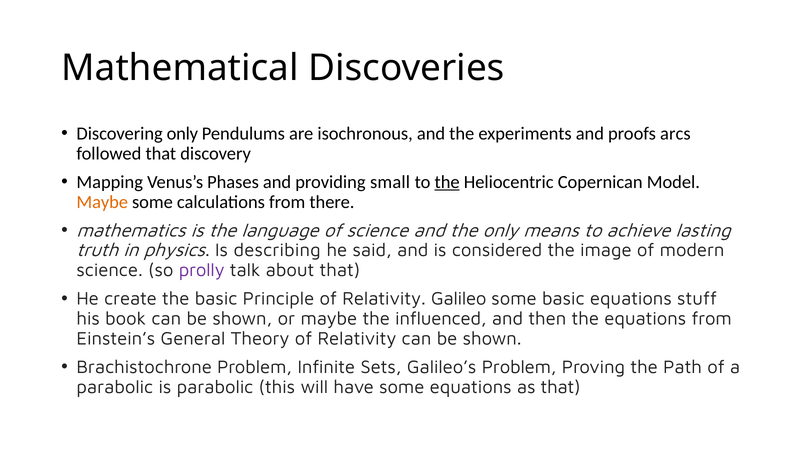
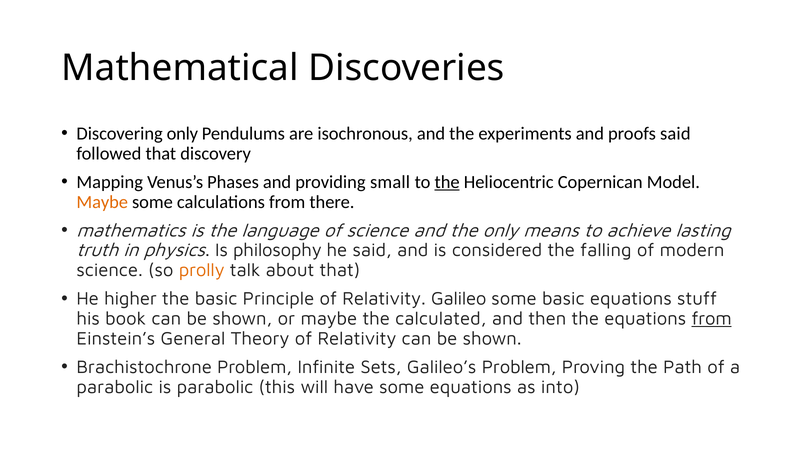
proofs arcs: arcs -> said (675, 134)
describing: describing -> philosophy (277, 250)
image: image -> falling (606, 250)
prolly colour: purple -> orange (202, 270)
create: create -> higher (131, 298)
influenced: influenced -> calculated (441, 318)
from underline: none -> present (712, 318)
as that: that -> into (560, 386)
